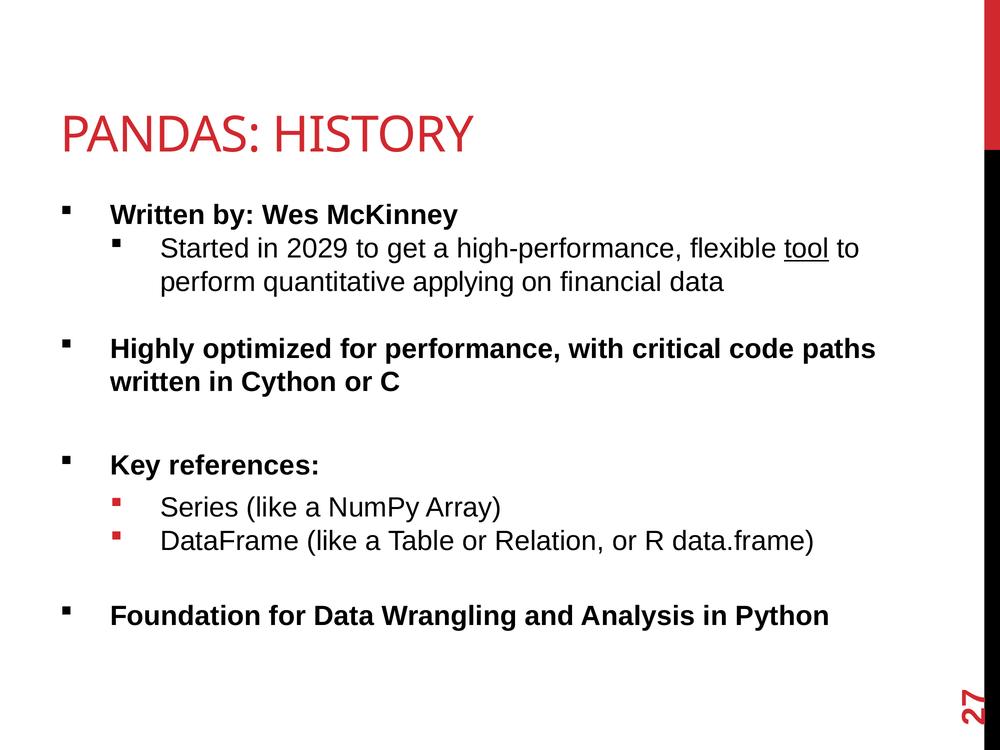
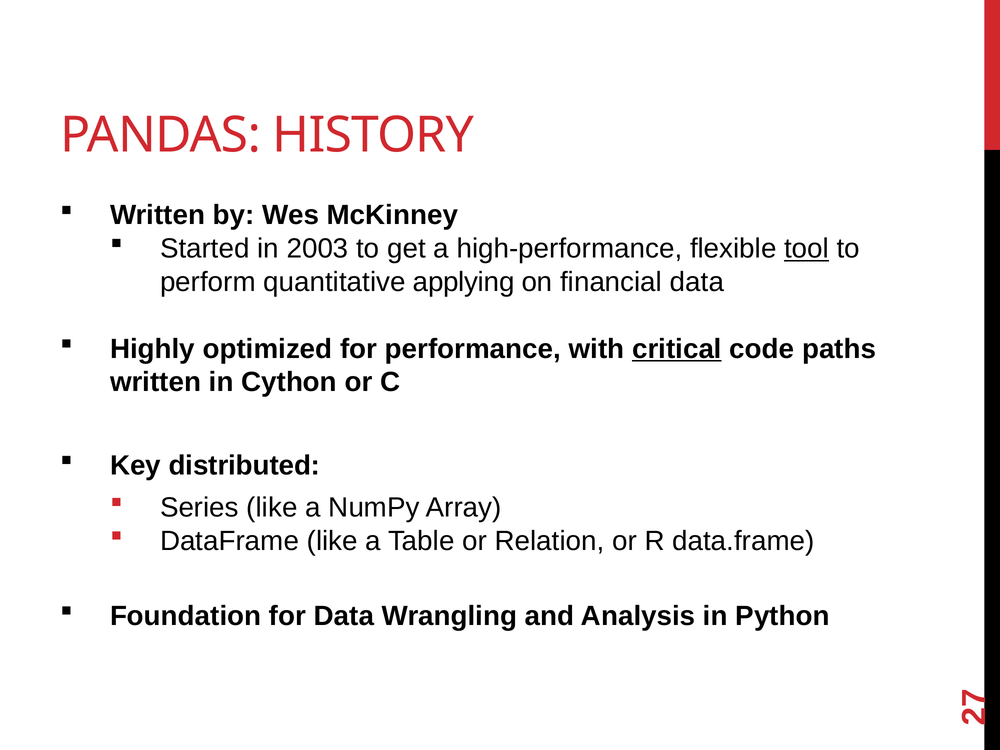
2029: 2029 -> 2003 (318, 249)
critical underline: none -> present (677, 349)
references: references -> distributed (244, 466)
